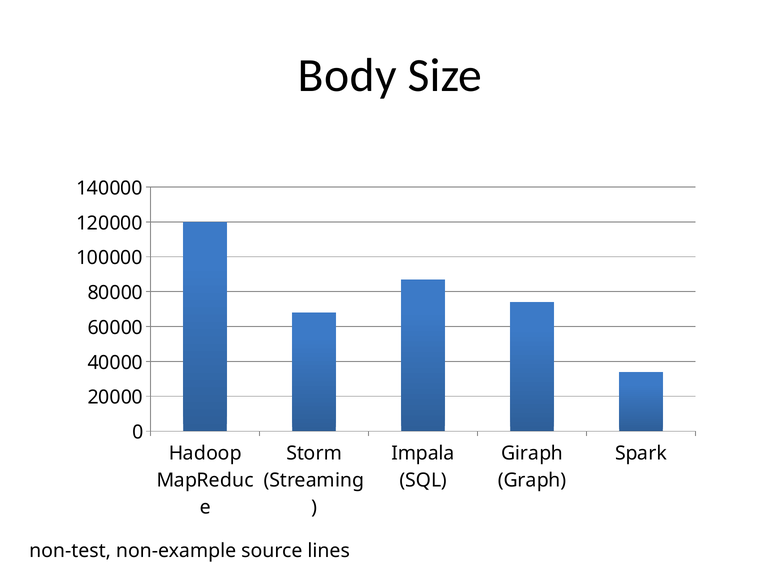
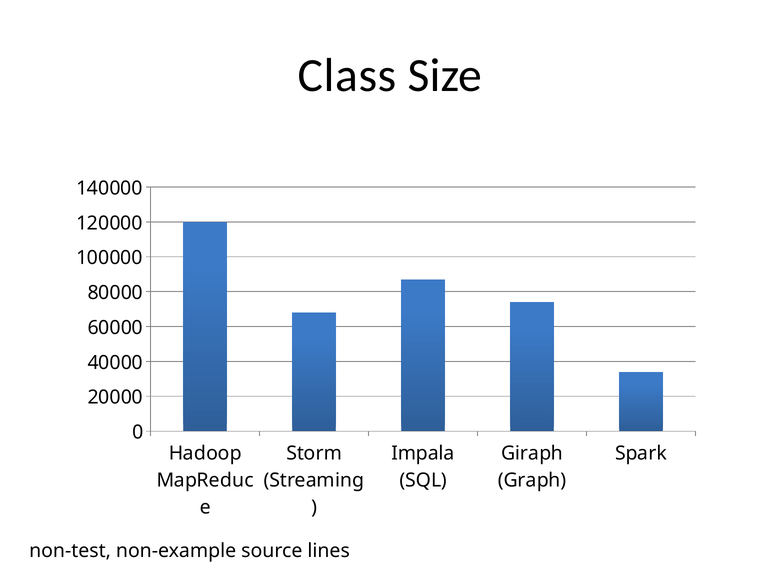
Body: Body -> Class (347, 76)
